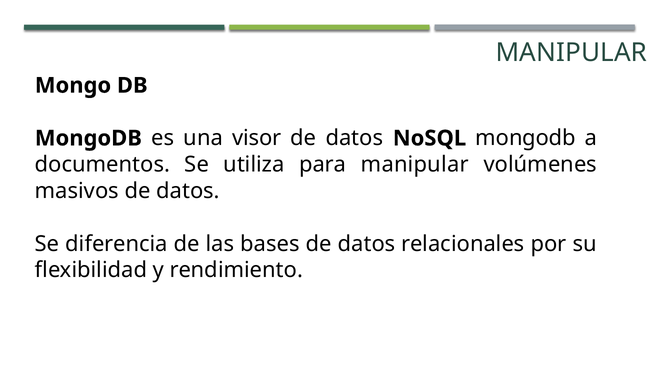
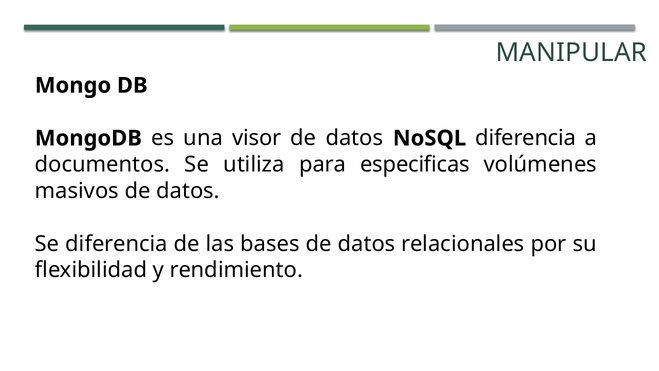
NoSQL mongodb: mongodb -> diferencia (526, 138)
para manipular: manipular -> especificas (415, 165)
